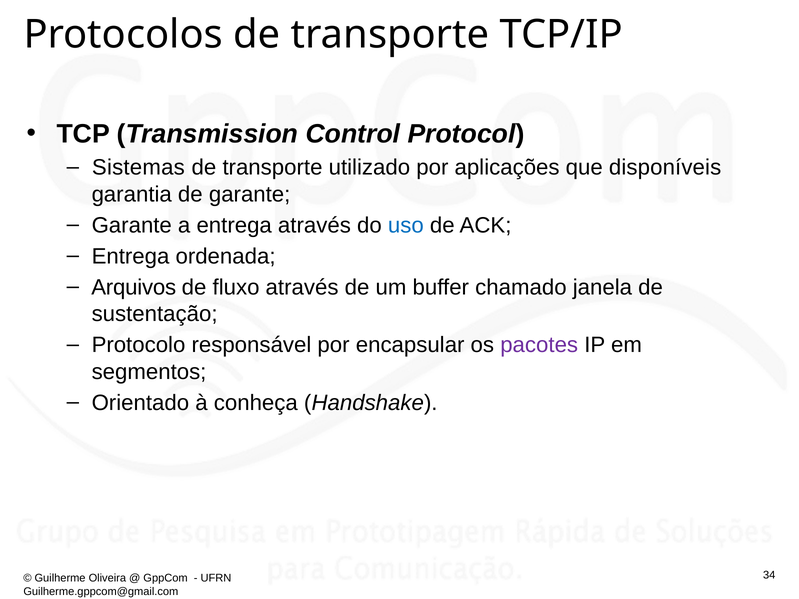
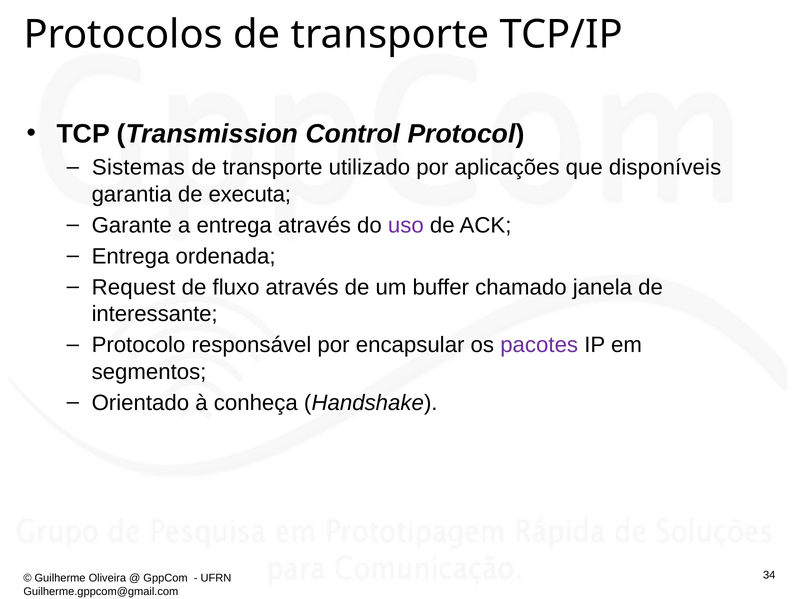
de garante: garante -> executa (250, 194)
uso colour: blue -> purple (406, 225)
Arquivos: Arquivos -> Request (134, 288)
sustentação: sustentação -> interessante (155, 314)
